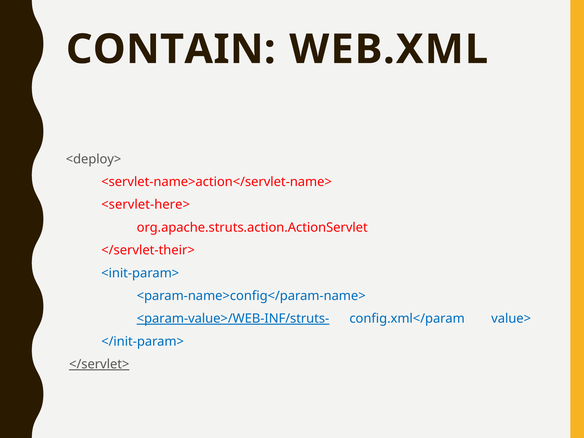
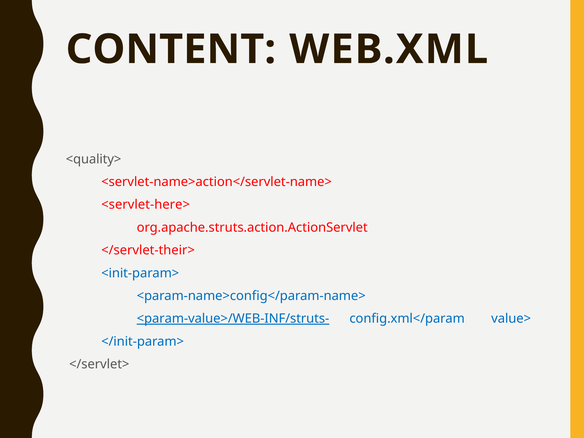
CONTAIN: CONTAIN -> CONTENT (171, 49)
<deploy>: <deploy> -> <quality> (94, 159)
</servlet> underline: present -> none (99, 364)
